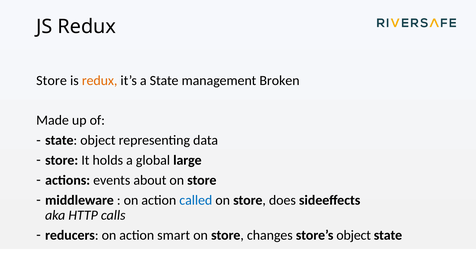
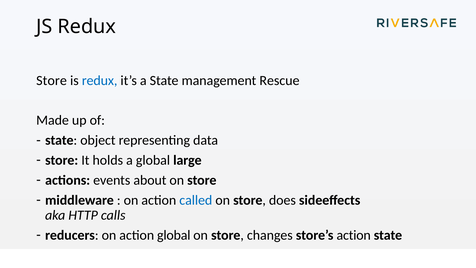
redux colour: orange -> blue (100, 80)
Broken: Broken -> Rescue (279, 80)
action smart: smart -> global (174, 235)
store’s object: object -> action (354, 235)
